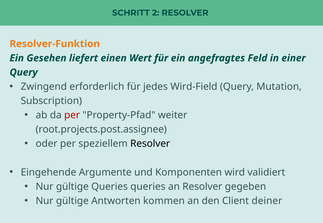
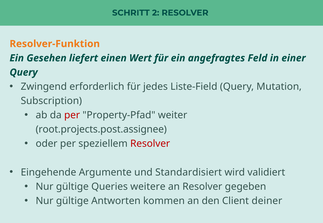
Wird-Field: Wird-Field -> Liste-Field (194, 87)
Resolver colour: black -> red (150, 144)
Komponenten: Komponenten -> Standardisiert (189, 173)
Queries queries: queries -> weitere (148, 187)
